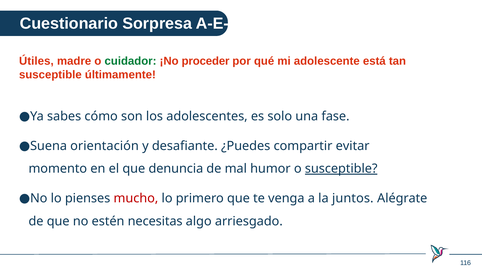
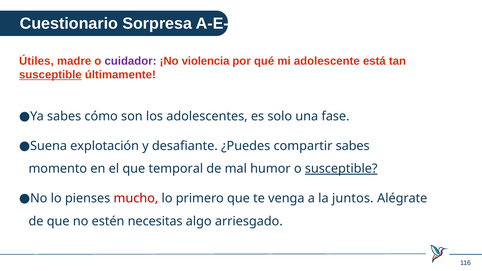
cuidador colour: green -> purple (130, 61)
proceder: proceder -> violencia (206, 61)
susceptible underline: none -> present (50, 75)
orientación: orientación -> explotación (105, 146)
compartir evitar: evitar -> sabes (353, 146)
denuncia: denuncia -> temporal (176, 169)
